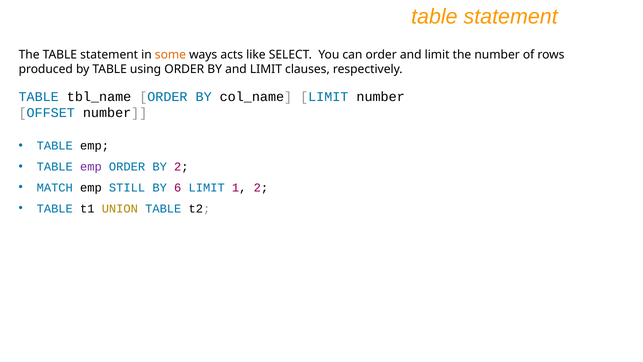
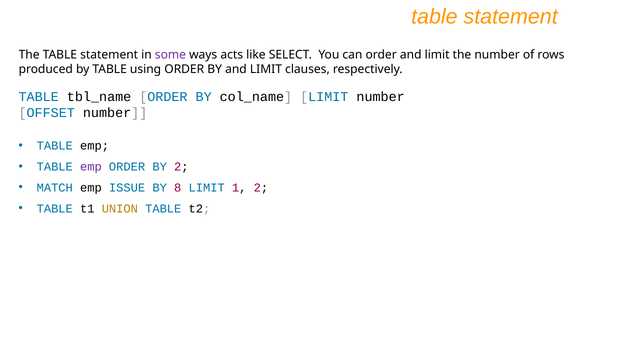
some colour: orange -> purple (170, 55)
STILL: STILL -> ISSUE (127, 187)
6: 6 -> 8 (178, 187)
